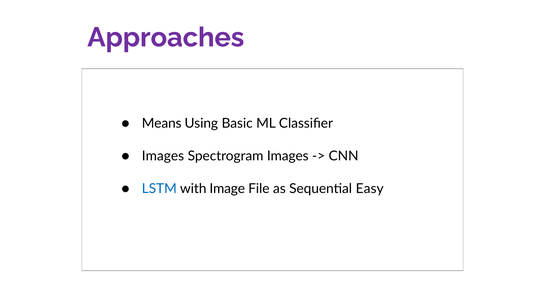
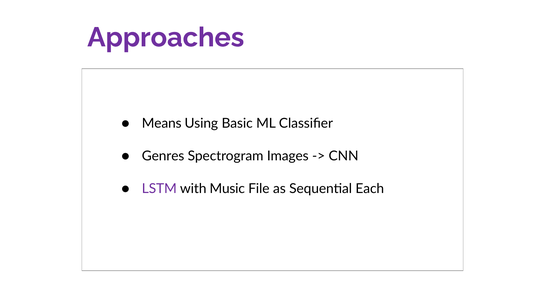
Images: Images -> Genres (163, 156)
LSTM colour: blue -> purple (159, 189)
Image: Image -> Music (227, 189)
Easy: Easy -> Each (370, 189)
